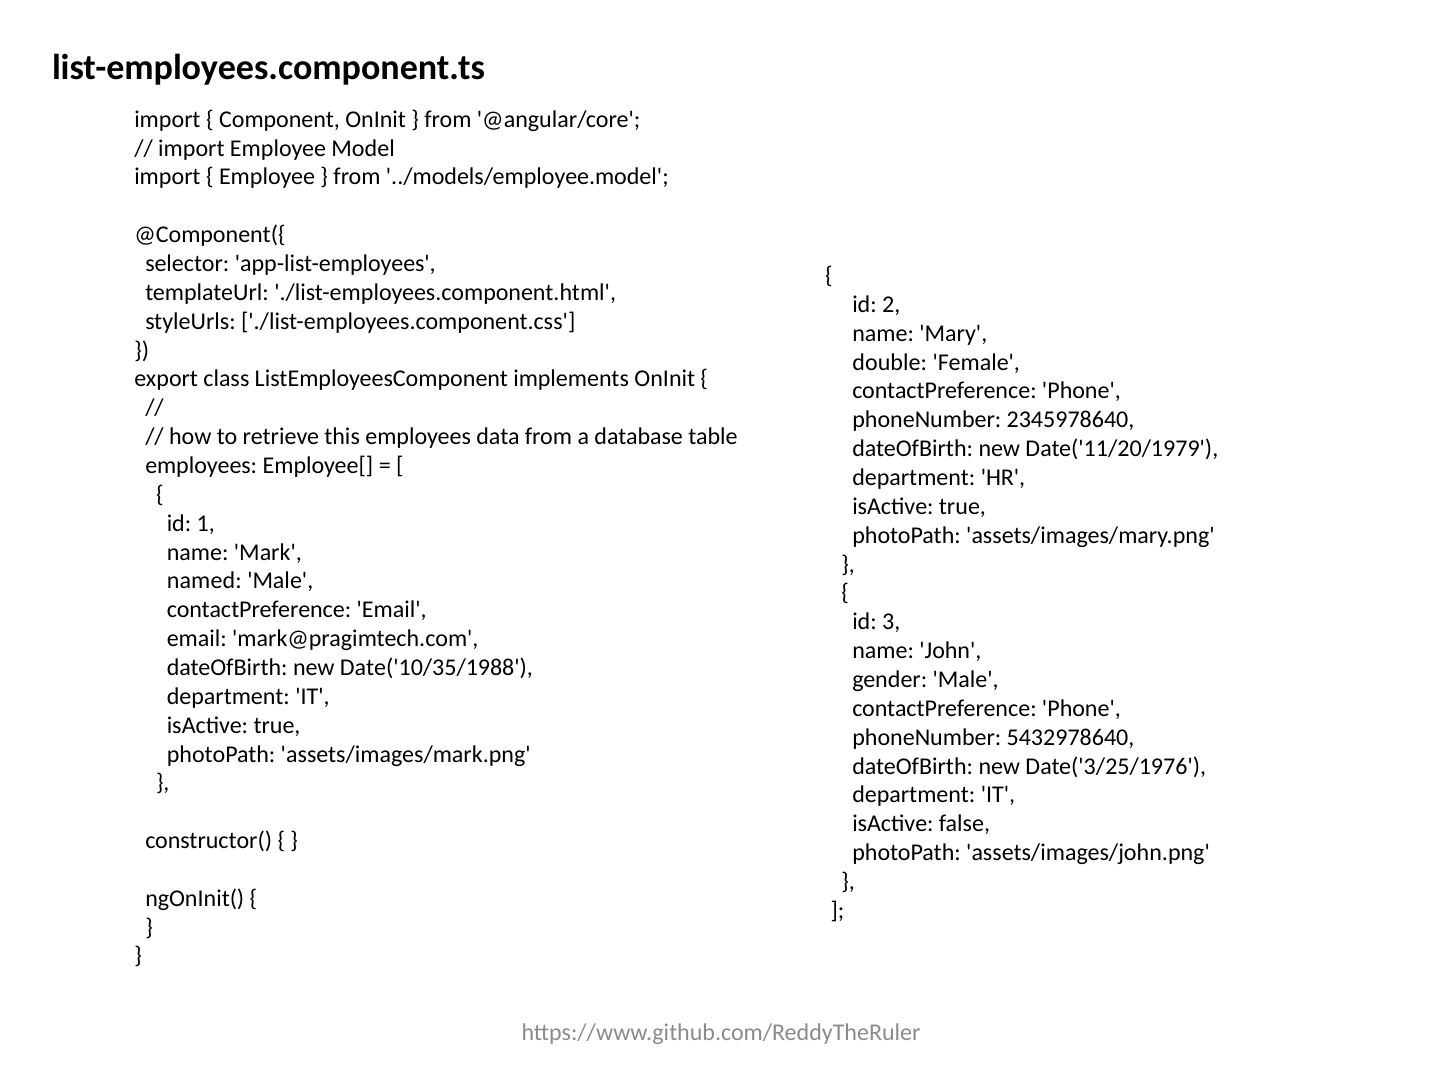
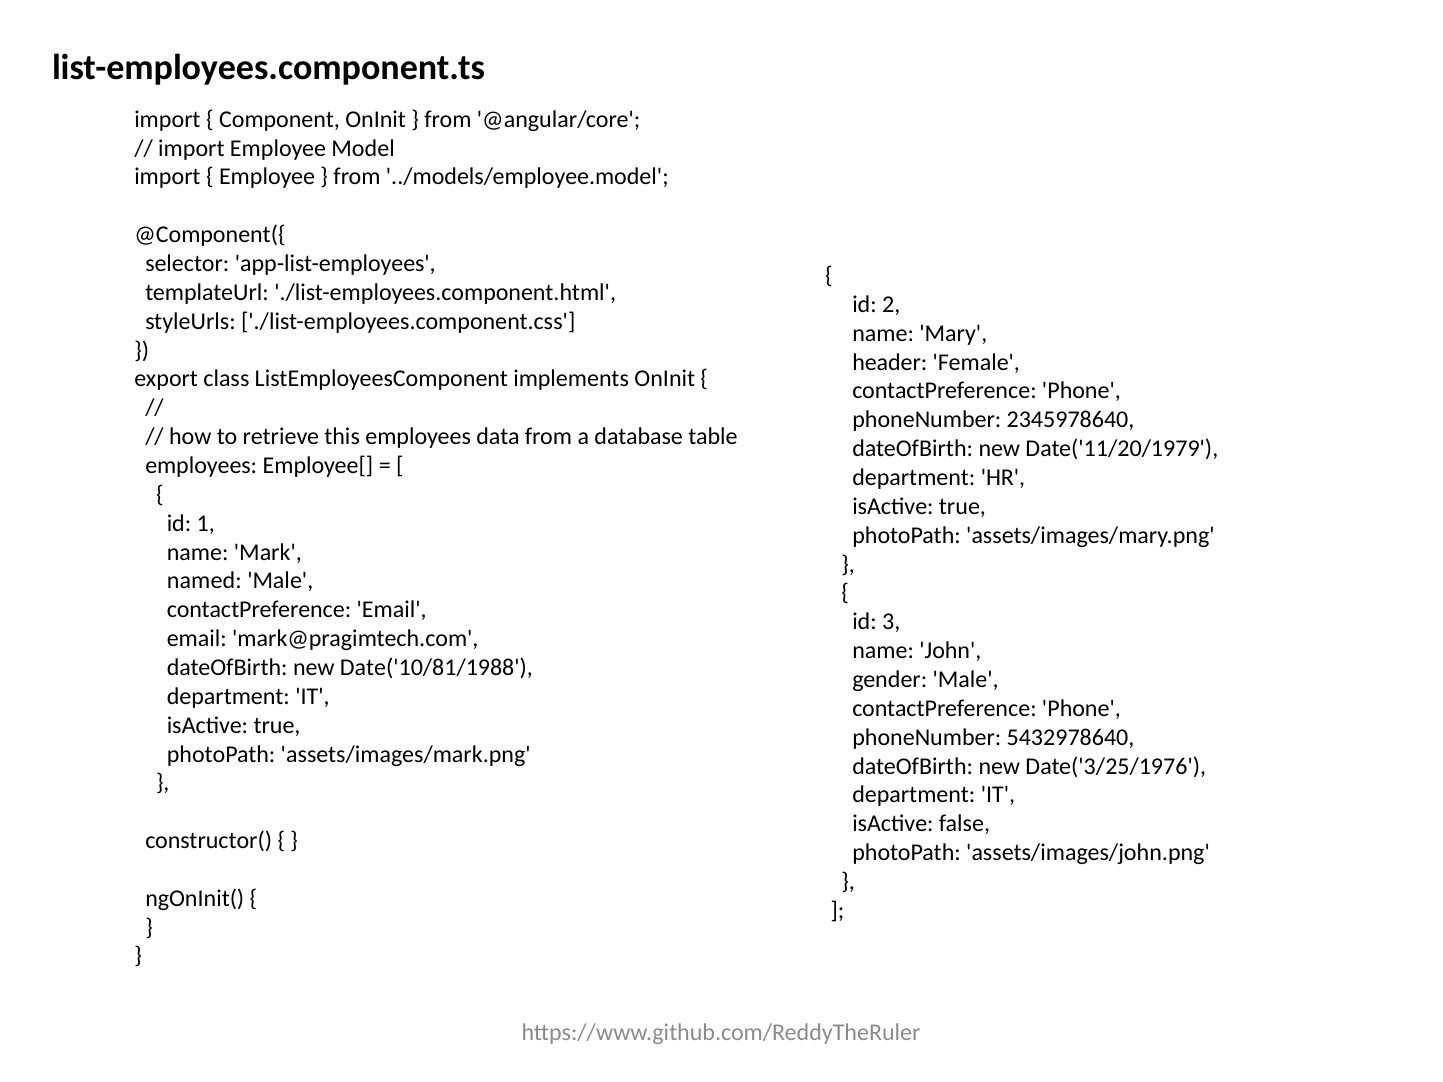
double: double -> header (890, 362)
Date('10/35/1988: Date('10/35/1988 -> Date('10/81/1988 (436, 668)
